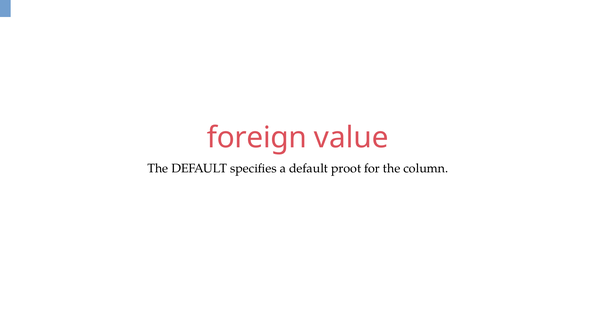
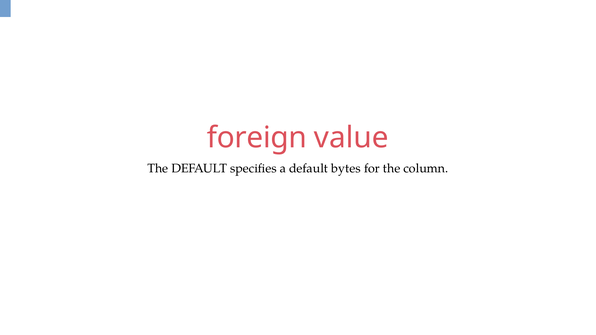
proot: proot -> bytes (346, 168)
